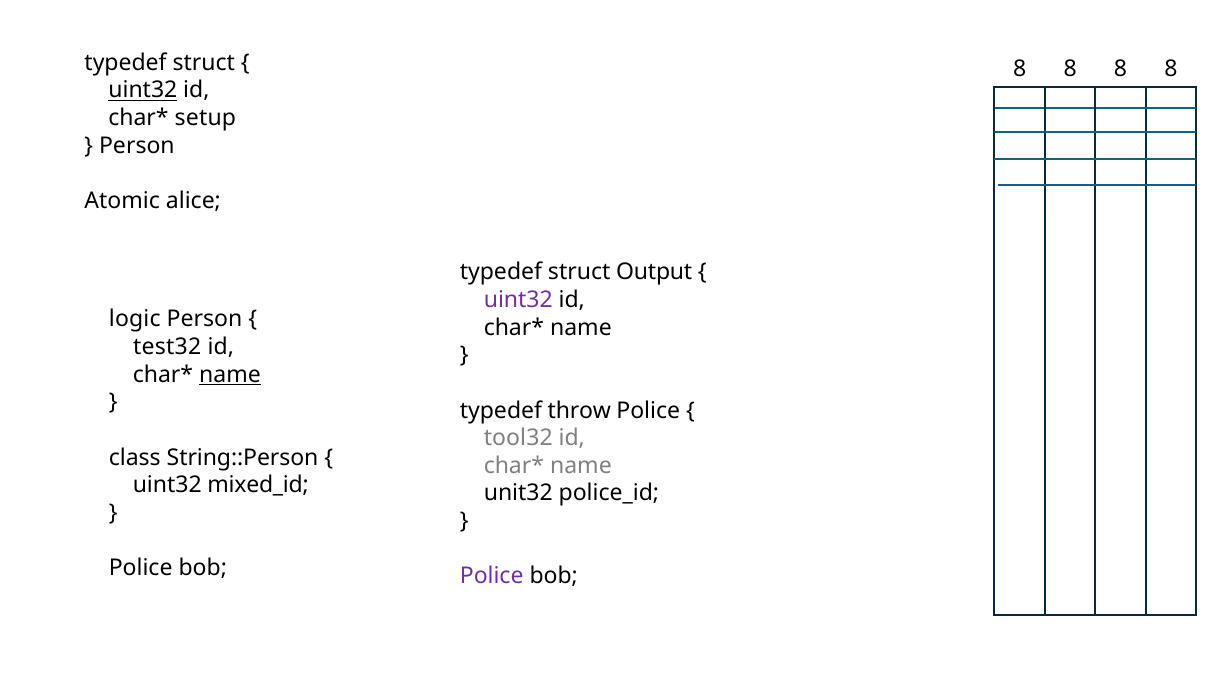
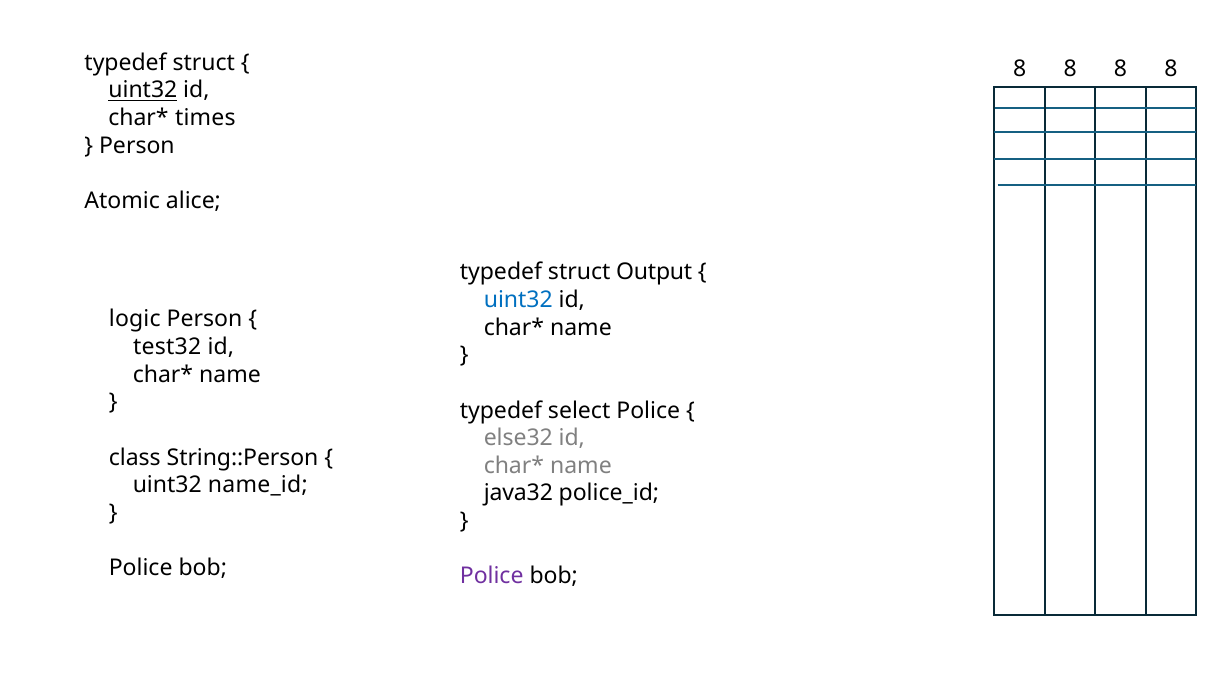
setup: setup -> times (205, 118)
uint32 colour: purple -> blue (518, 300)
name underline: present -> none (230, 375)
throw: throw -> select (579, 410)
tool32: tool32 -> else32 (518, 438)
mixed_id: mixed_id -> name_id (258, 485)
unit32: unit32 -> java32 (518, 493)
